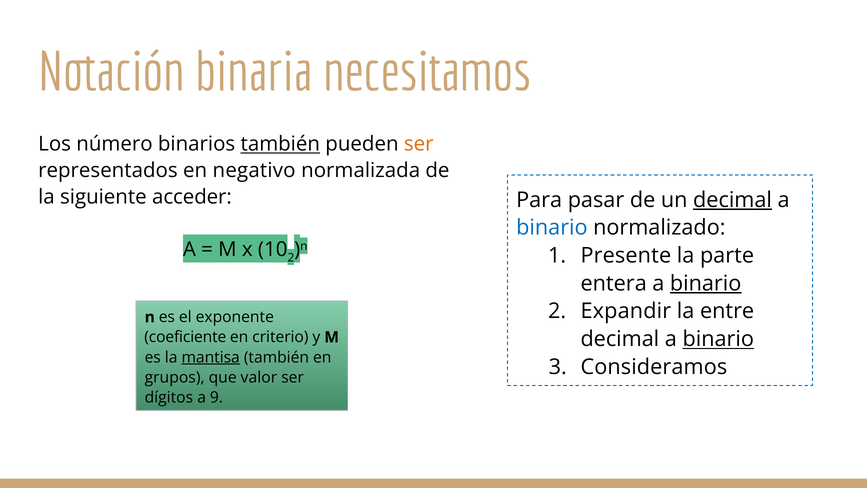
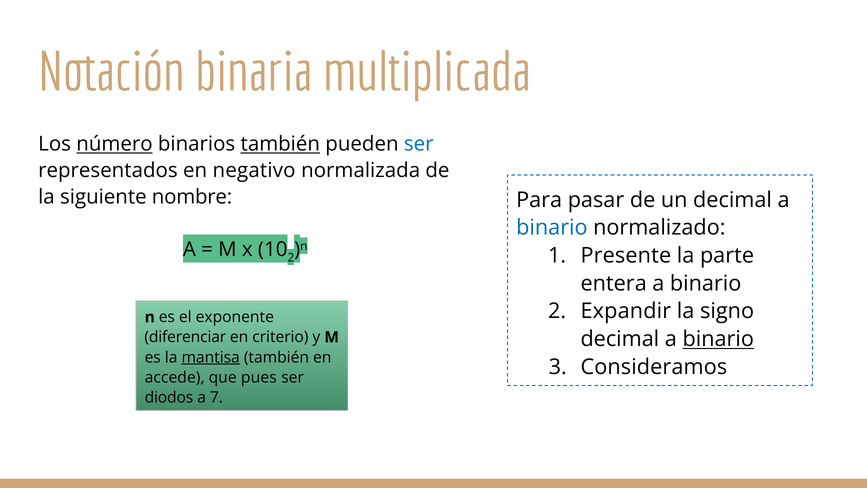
necesitamos: necesitamos -> multiplicada (427, 73)
número underline: none -> present (114, 144)
ser colour: orange -> blue (419, 144)
acceder: acceder -> nombre (192, 197)
decimal underline: present -> none (733, 200)
binario underline: present -> none (706, 283)
entre: entre -> signo (727, 311)
coeficiente: coeficiente -> diferenciar (185, 337)
grupos: grupos -> accede (175, 377)
valor: valor -> pues (259, 377)
dígitos: dígitos -> diodos (169, 397)
9: 9 -> 7 (216, 397)
